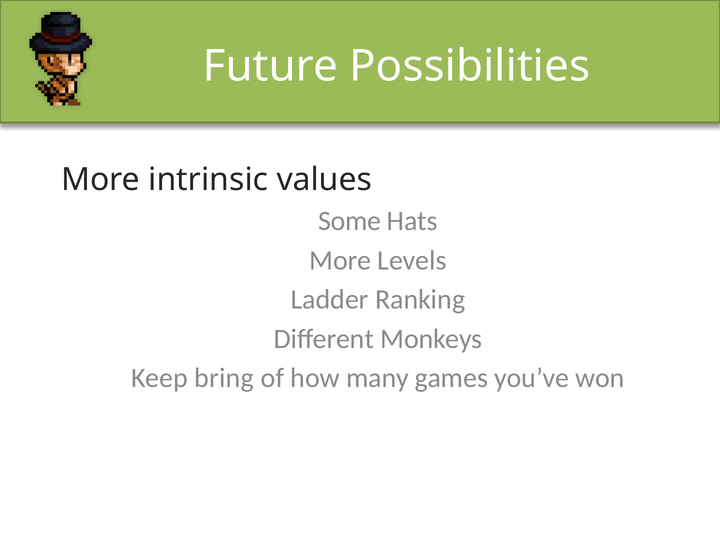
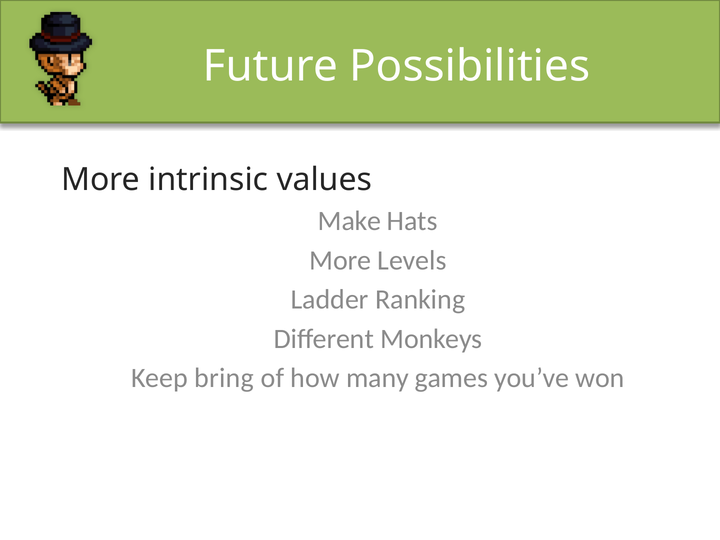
Some: Some -> Make (350, 221)
